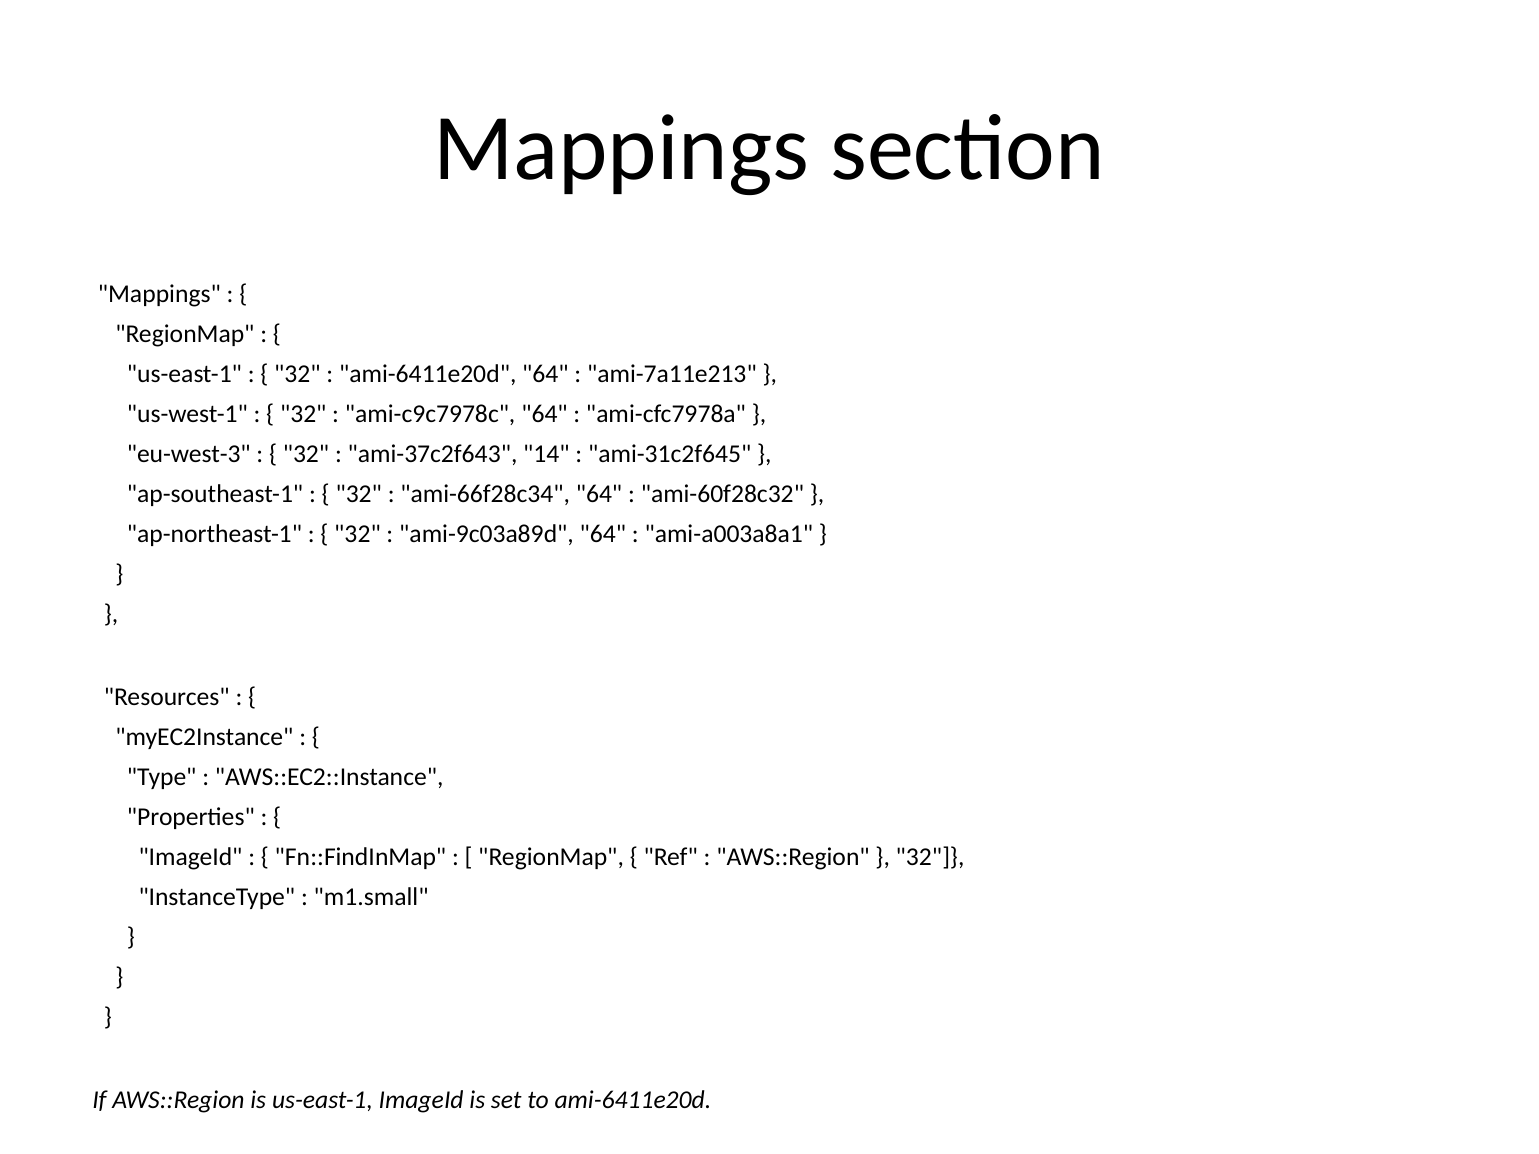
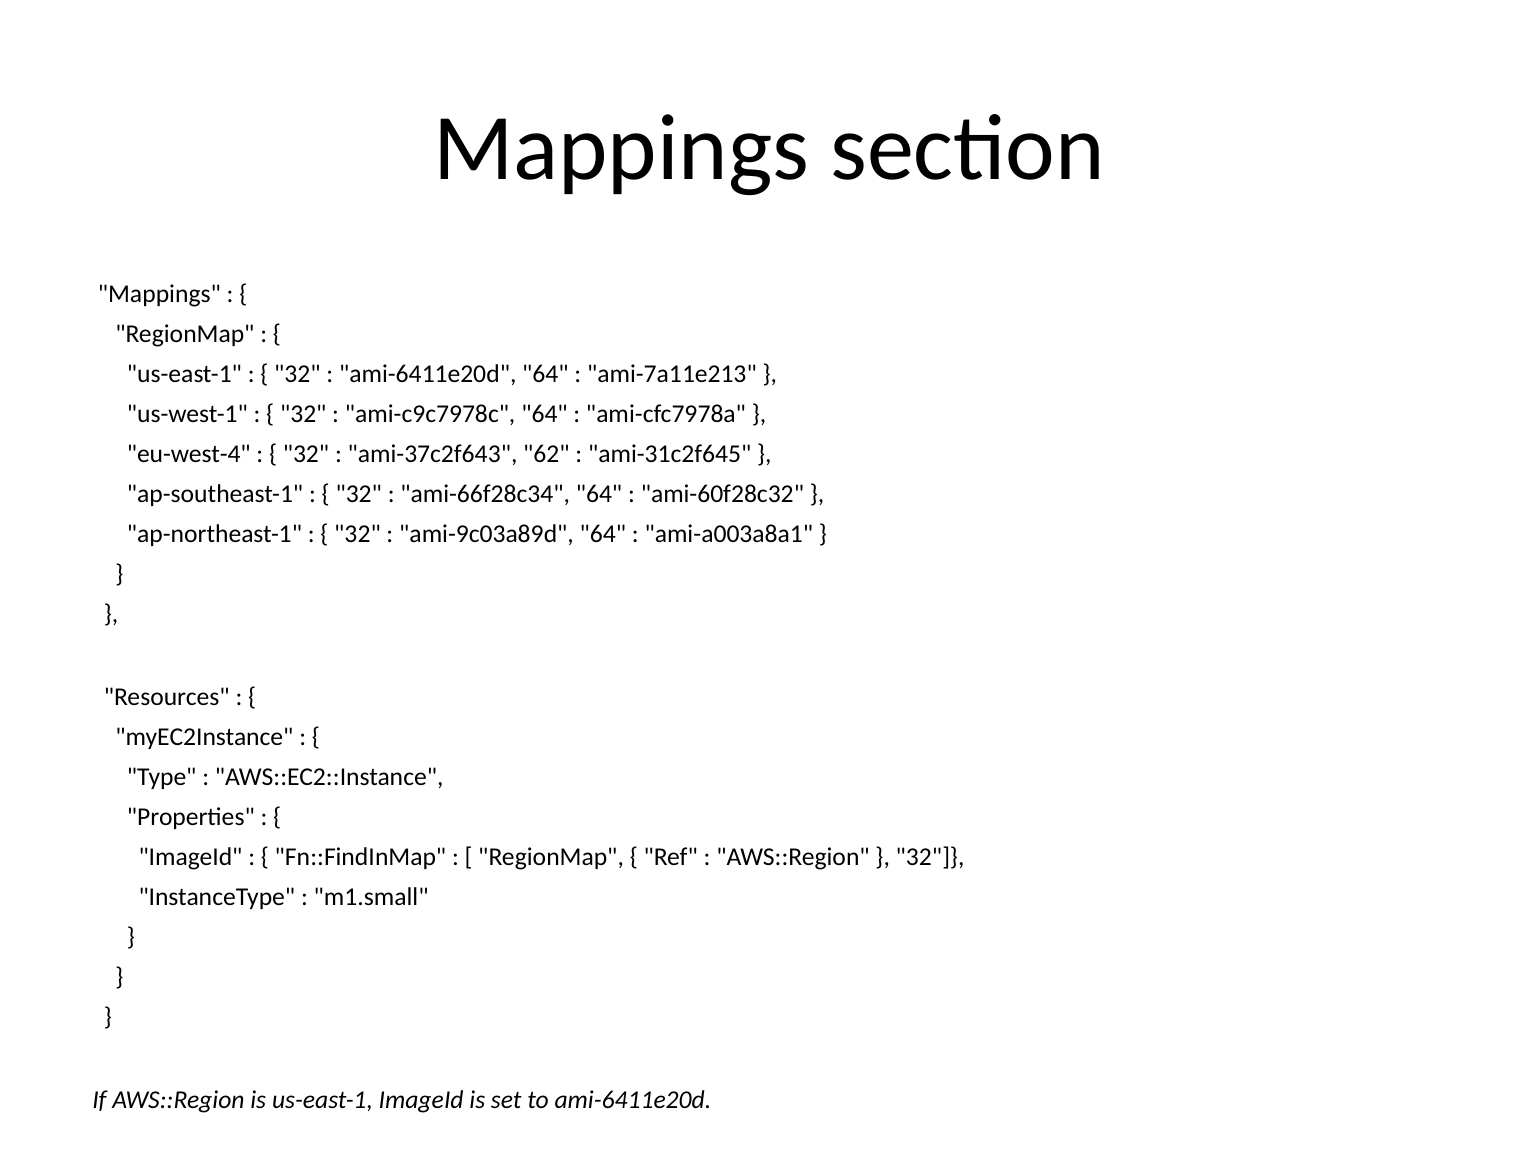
eu-west-3: eu-west-3 -> eu-west-4 (189, 454)
14: 14 -> 62 (546, 454)
